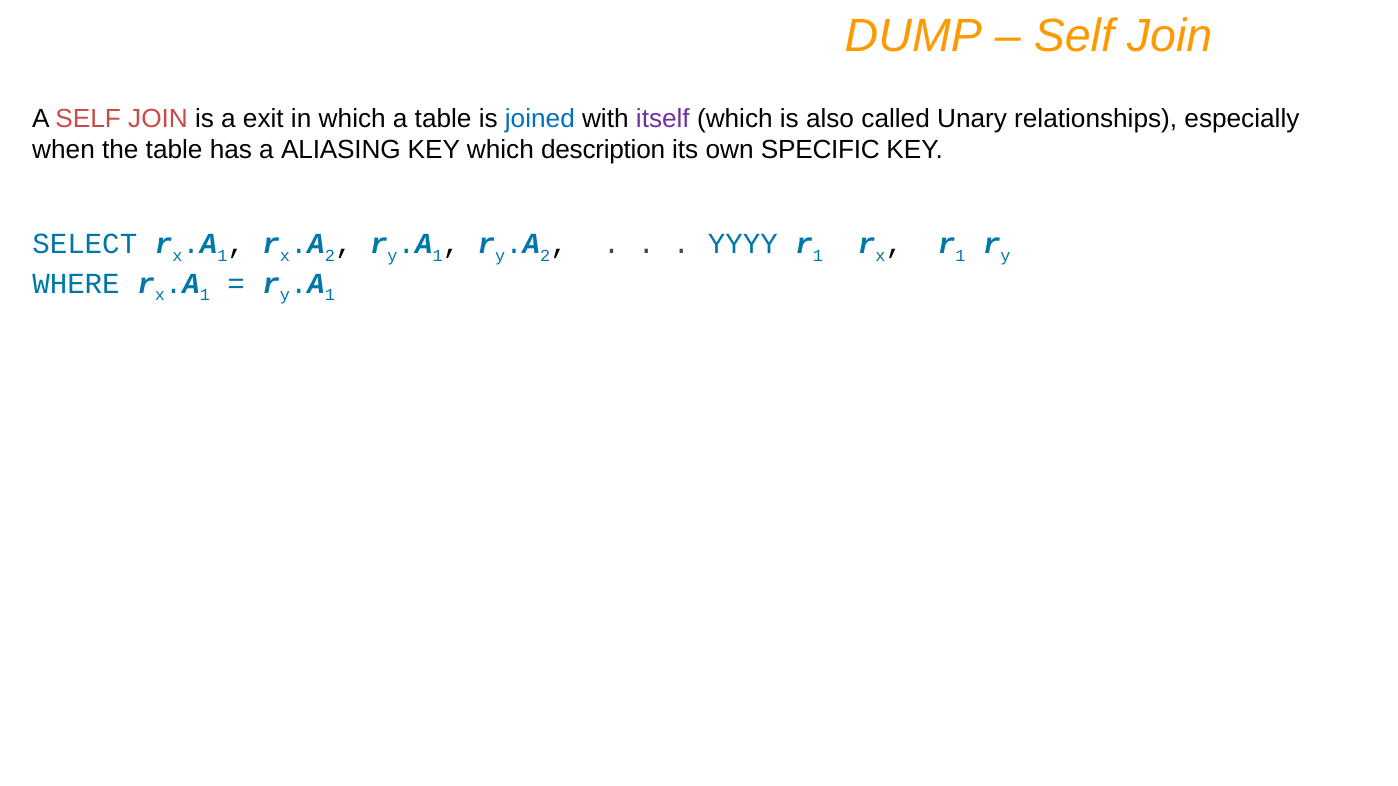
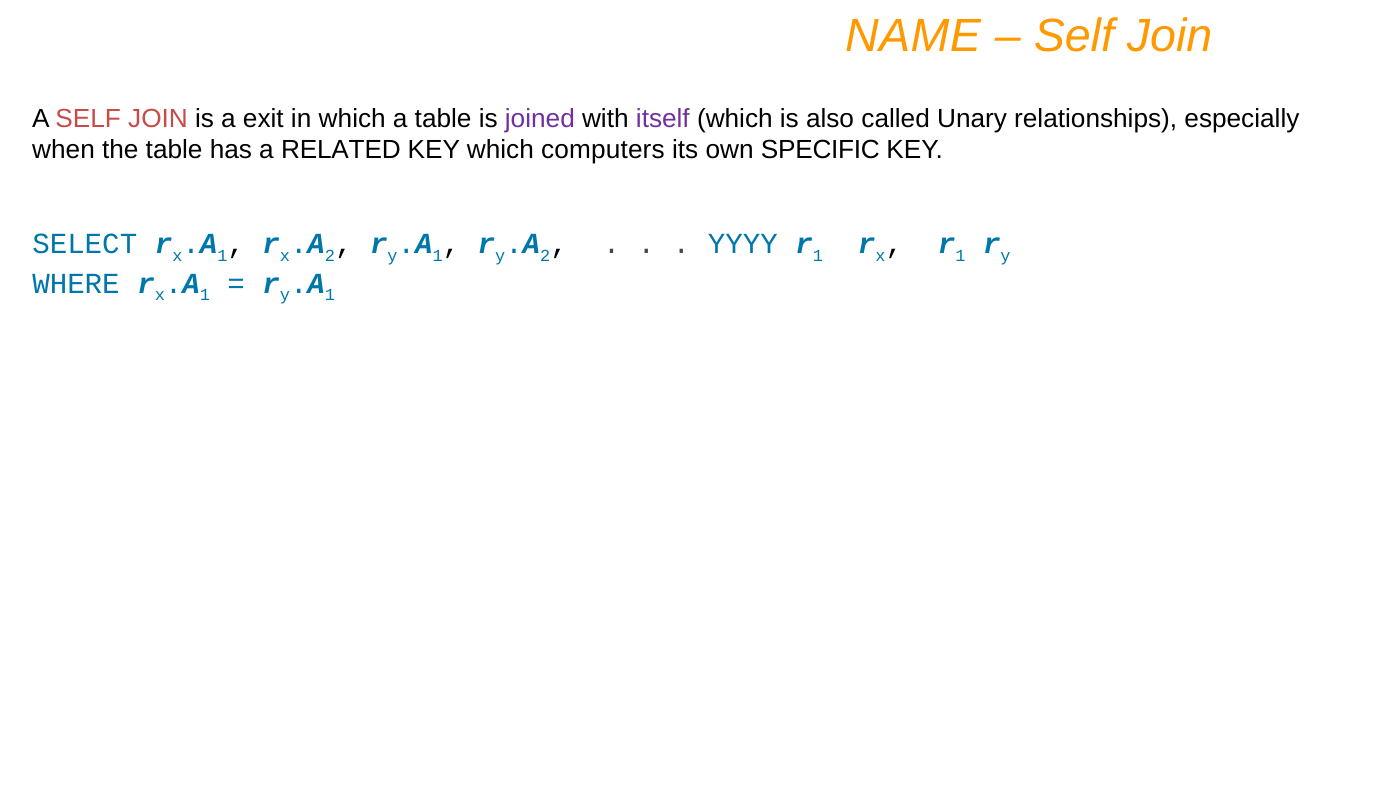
DUMP: DUMP -> NAME (913, 36)
joined colour: blue -> purple (540, 119)
ALIASING: ALIASING -> RELATED (341, 150)
description: description -> computers (603, 150)
